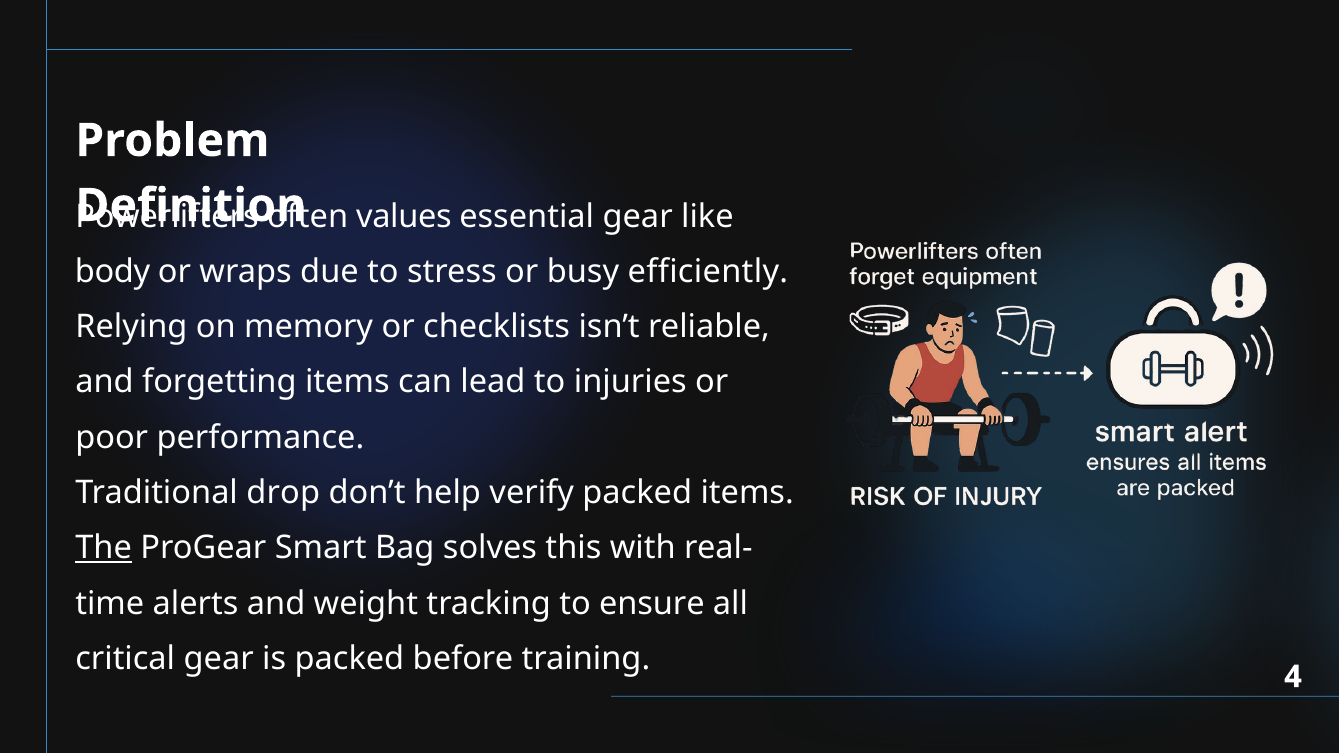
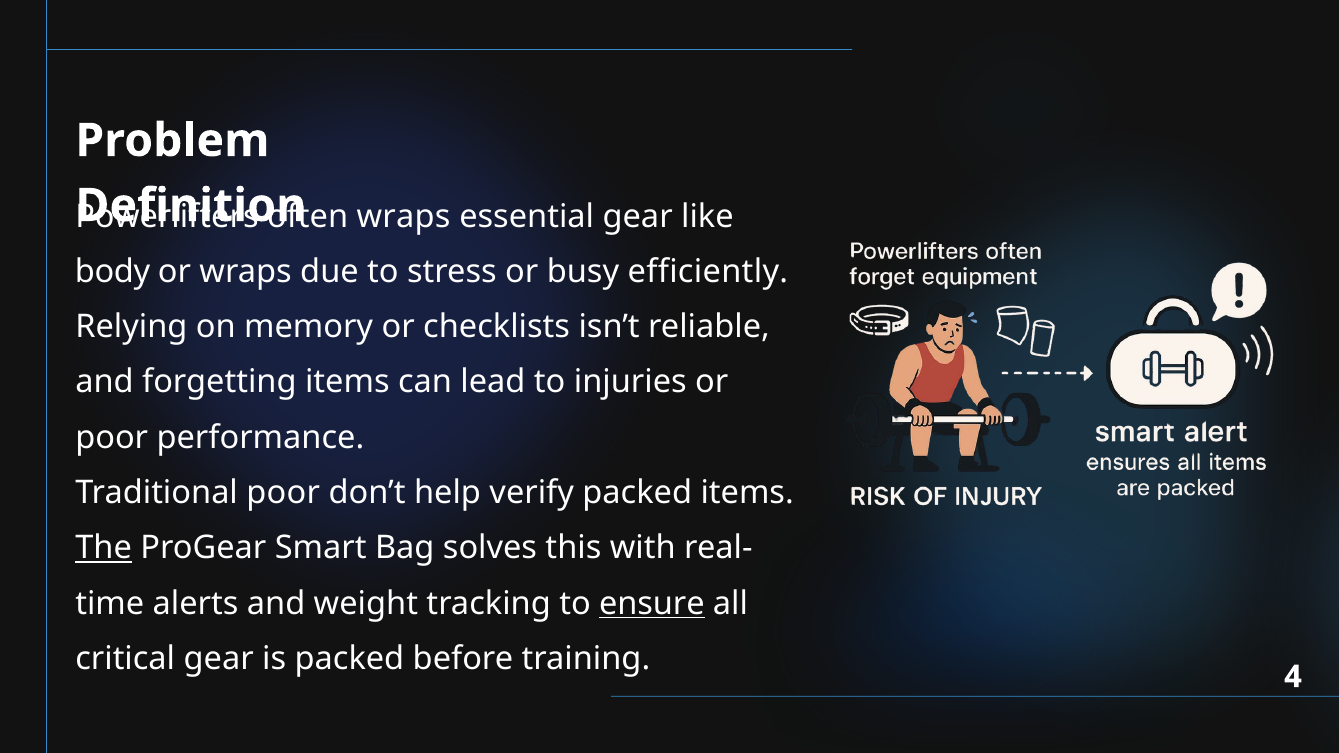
values: values -> wraps (404, 216)
Traditional drop: drop -> poor (283, 493)
ensure underline: none -> present (652, 604)
